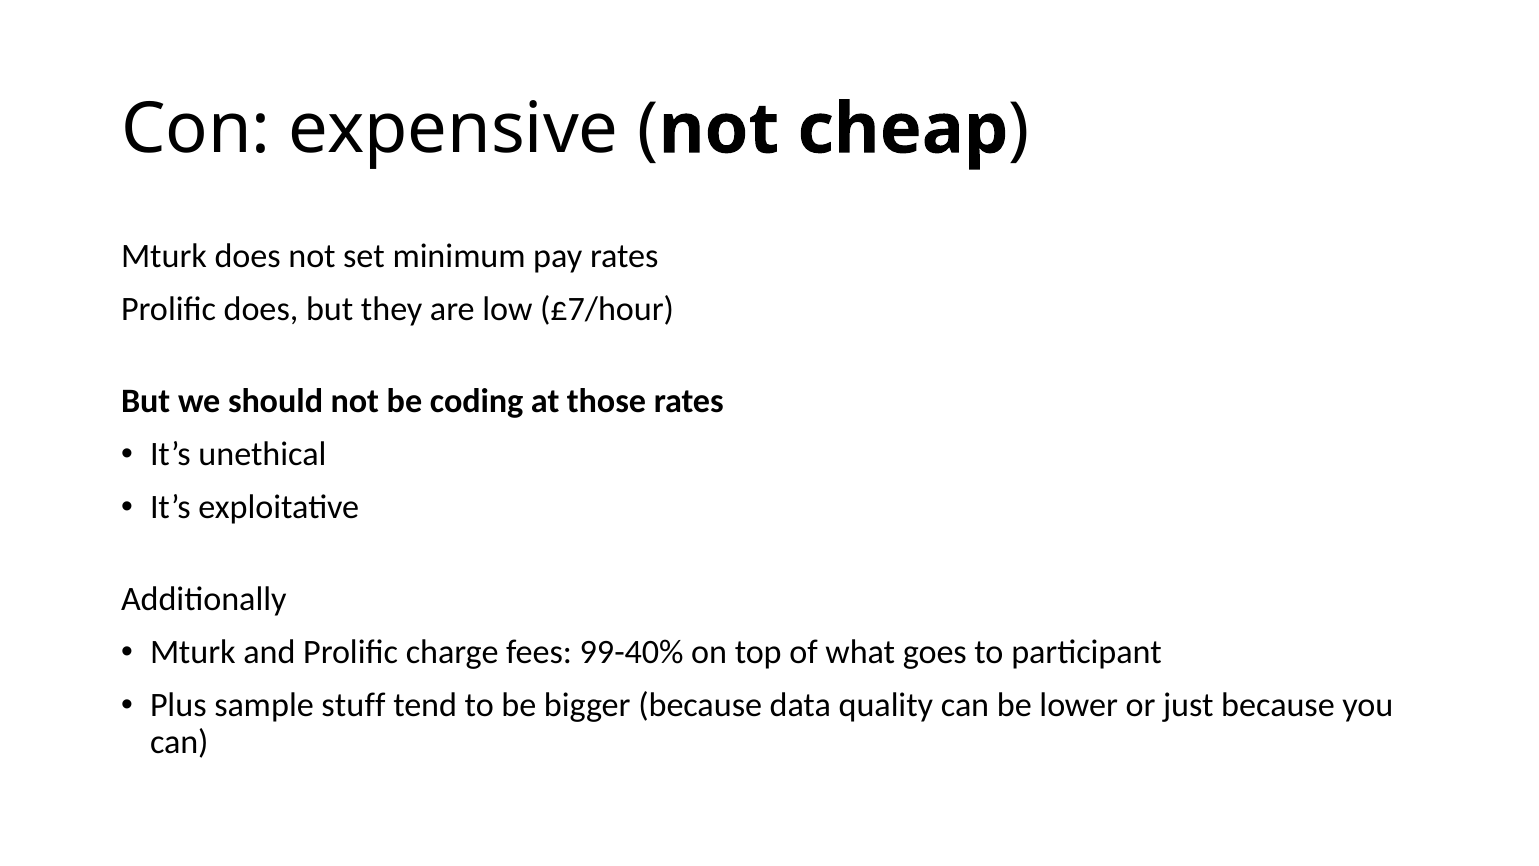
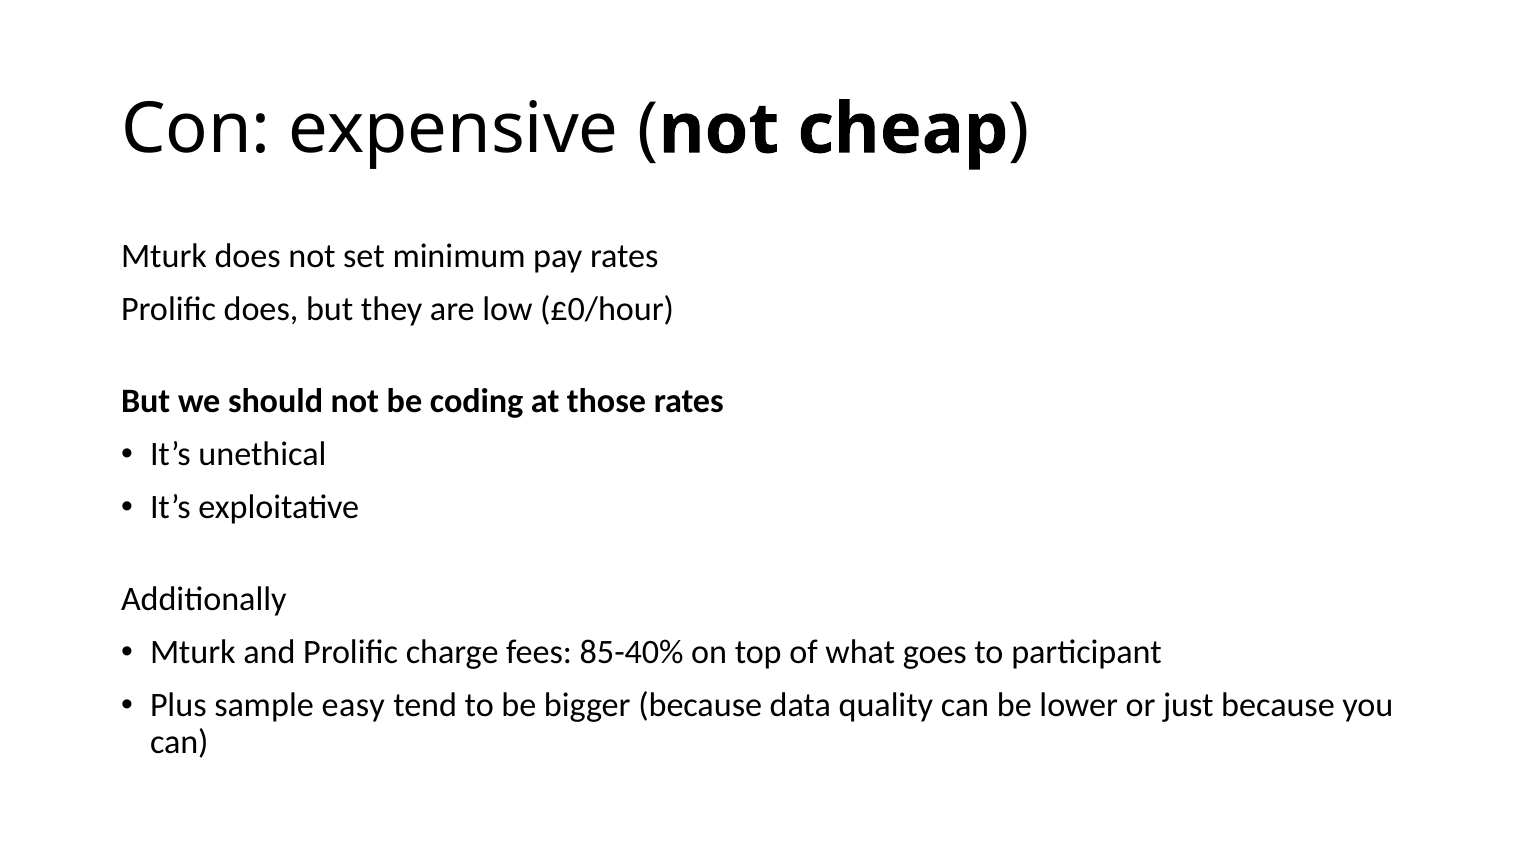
£7/hour: £7/hour -> £0/hour (607, 309)
99-40%: 99-40% -> 85-40% (632, 652)
stuff: stuff -> easy (353, 705)
